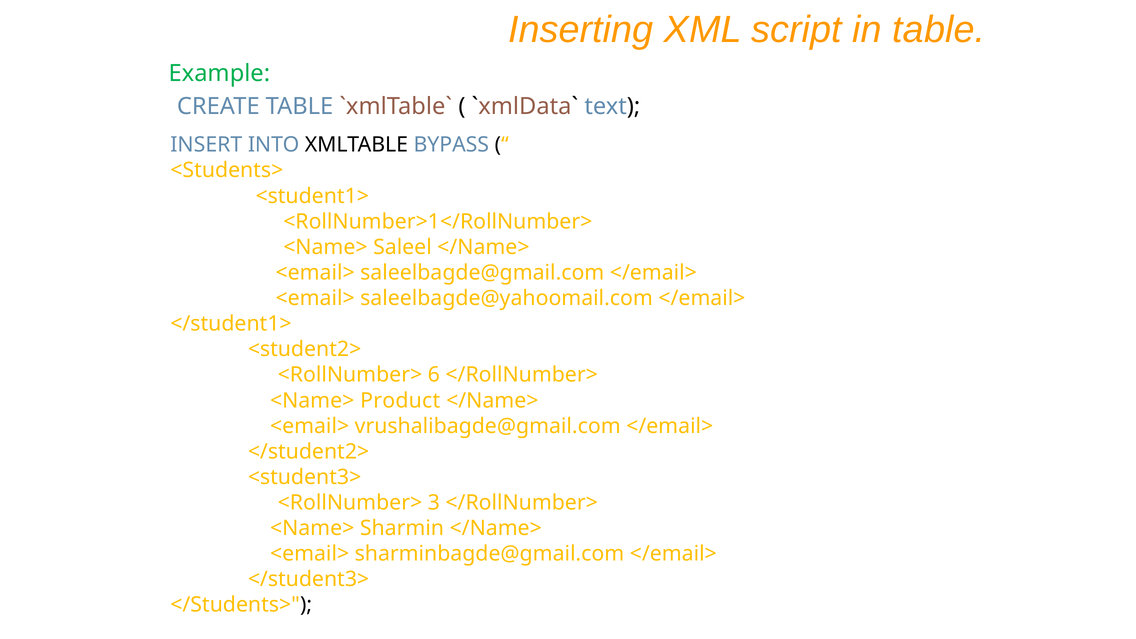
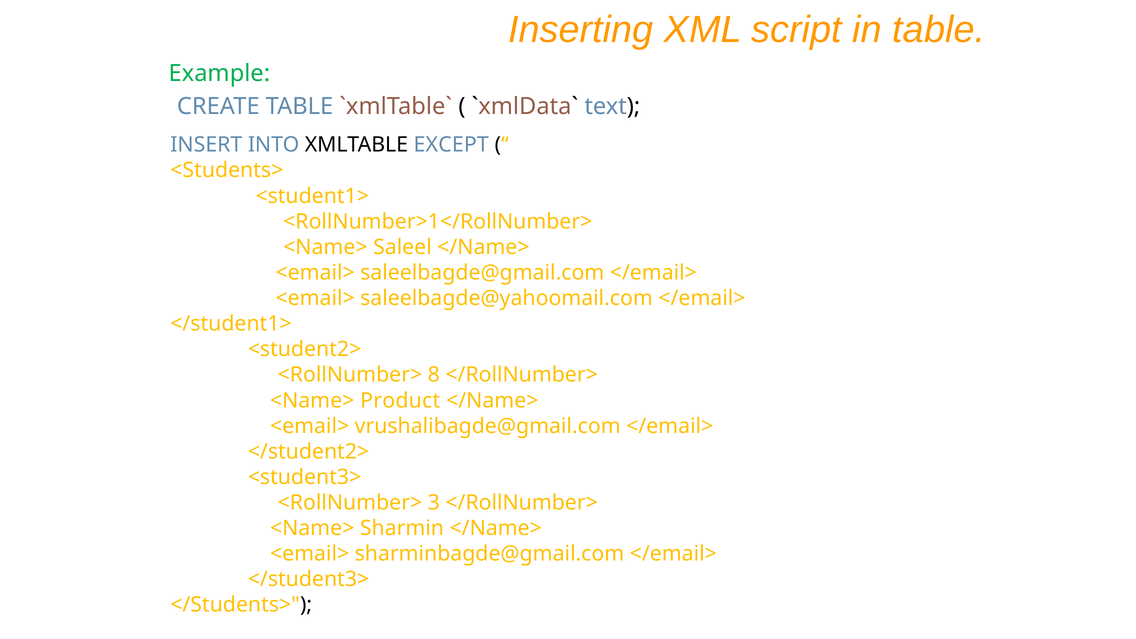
BYPASS: BYPASS -> EXCEPT (451, 145)
6: 6 -> 8 (434, 375)
